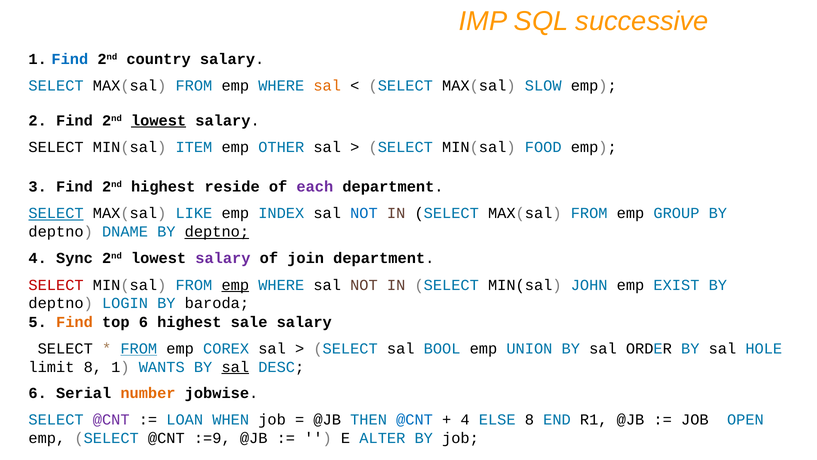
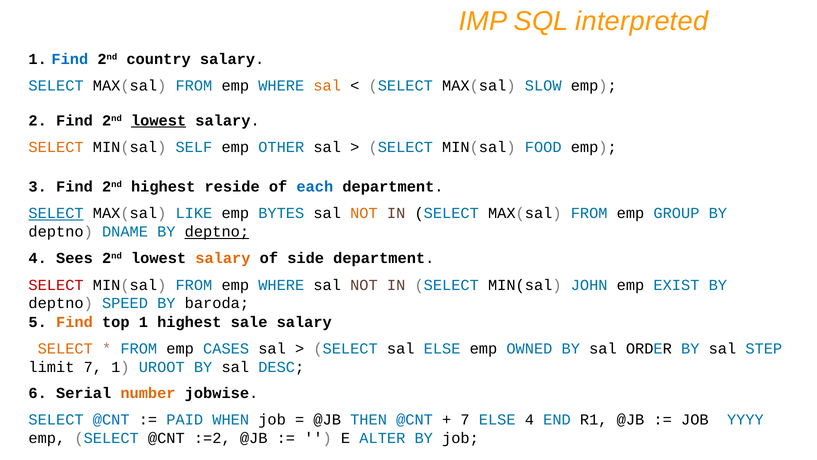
successive: successive -> interpreted (642, 21)
SELECT colour: black -> orange (56, 147)
ITEM: ITEM -> SELF (194, 147)
each colour: purple -> blue (315, 187)
INDEX: INDEX -> BYTES (281, 213)
NOT colour: blue -> orange (364, 213)
Sync: Sync -> Sees (74, 258)
salary colour: purple -> orange (223, 258)
join: join -> side (306, 258)
emp underline: present -> none (235, 285)
LOGIN: LOGIN -> SPEED (125, 303)
top 6: 6 -> 1 (143, 322)
SELECT colour: black -> orange (65, 348)
FROM underline: present -> none (139, 348)
COREX: COREX -> CASES (226, 348)
sal BOOL: BOOL -> ELSE (442, 348)
UNION: UNION -> OWNED (529, 348)
HOLE: HOLE -> STEP (764, 348)
limit 8: 8 -> 7 (93, 367)
WANTS: WANTS -> UROOT (162, 367)
sal underline: present -> none (235, 367)
@CNT colour: purple -> blue (111, 419)
LOAN: LOAN -> PAID (185, 419)
4: 4 -> 7 (465, 419)
ELSE 8: 8 -> 4 (529, 419)
OPEN: OPEN -> YYYY (745, 419)
:=9: :=9 -> :=2 (212, 438)
